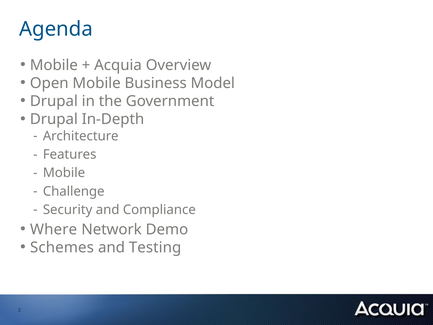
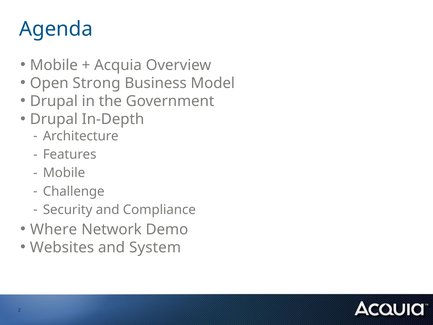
Open Mobile: Mobile -> Strong (97, 83)
Schemes: Schemes -> Websites (62, 247)
Testing: Testing -> System (155, 247)
